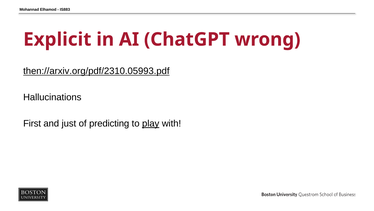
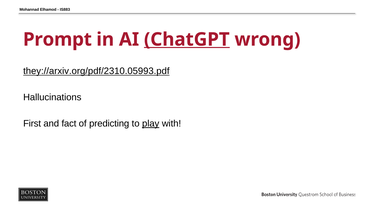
Explicit: Explicit -> Prompt (57, 39)
ChatGPT underline: none -> present (187, 39)
then://arxiv.org/pdf/2310.05993.pdf: then://arxiv.org/pdf/2310.05993.pdf -> they://arxiv.org/pdf/2310.05993.pdf (96, 71)
just: just -> fact (69, 123)
